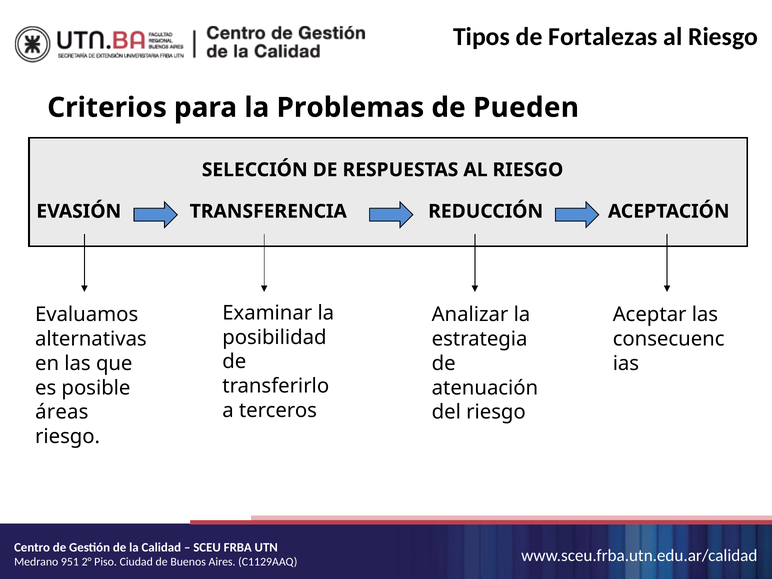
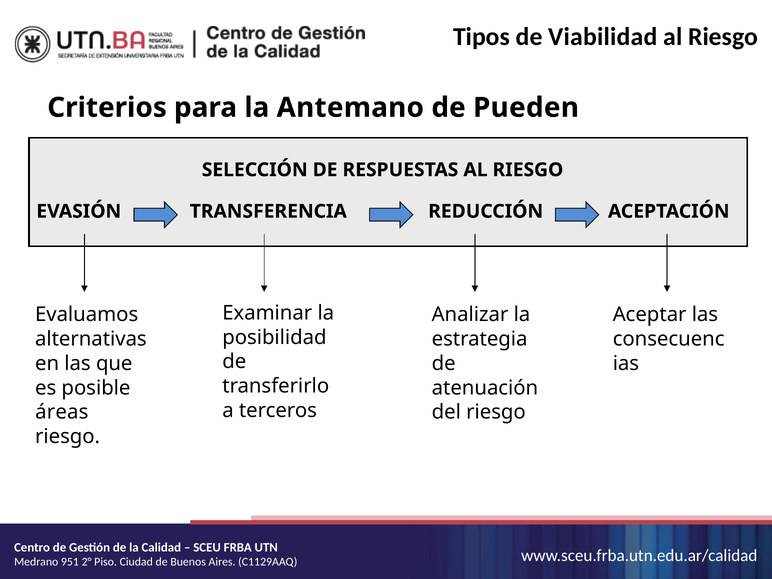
Fortalezas: Fortalezas -> Viabilidad (603, 37)
Problemas: Problemas -> Antemano (350, 108)
